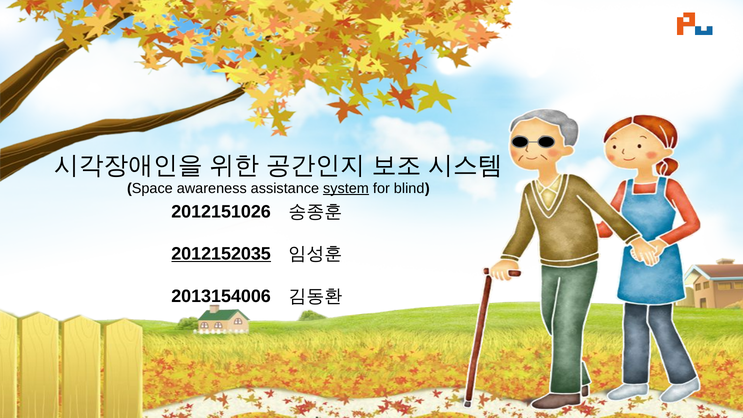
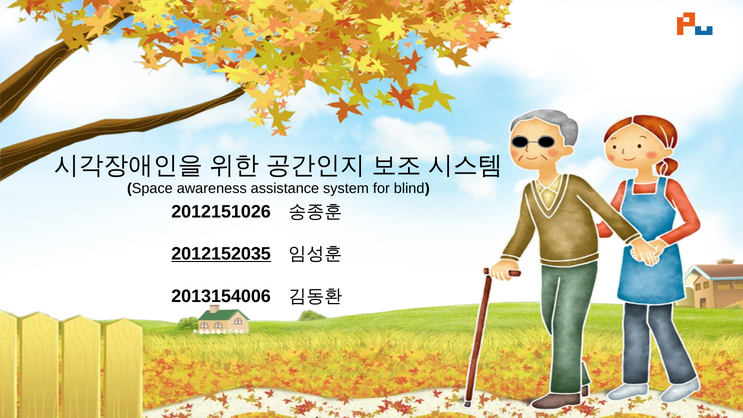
system underline: present -> none (346, 188)
